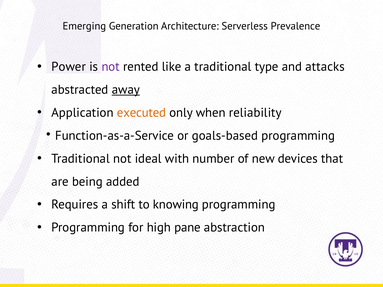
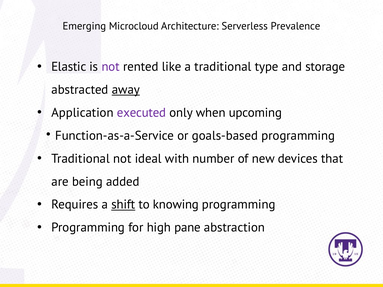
Generation: Generation -> Microcloud (134, 26)
Power: Power -> Elastic (69, 67)
attacks: attacks -> storage (325, 67)
executed colour: orange -> purple (141, 113)
reliability: reliability -> upcoming (255, 113)
shift underline: none -> present (123, 205)
